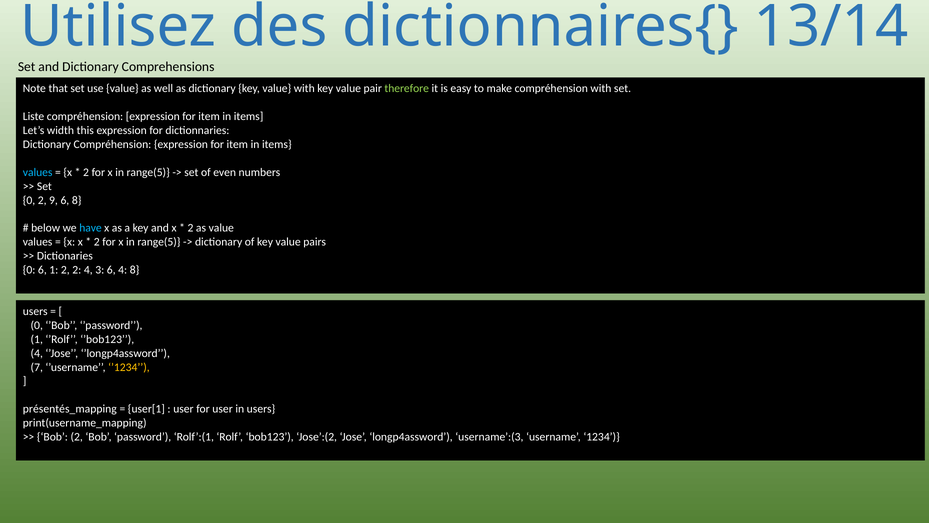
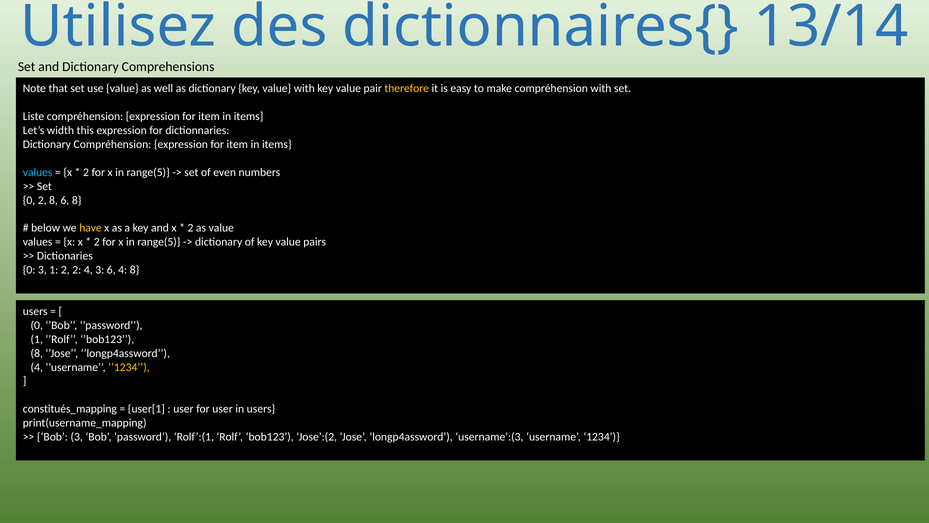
therefore colour: light green -> yellow (407, 89)
2 9: 9 -> 8 (53, 200)
have colour: light blue -> yellow (90, 228)
0 6: 6 -> 3 (42, 270)
4: 4 -> 8 (37, 353)
7: 7 -> 4 (37, 367)
présentés_mapping: présentés_mapping -> constitués_mapping (70, 409)
Bob 2: 2 -> 3 (77, 437)
